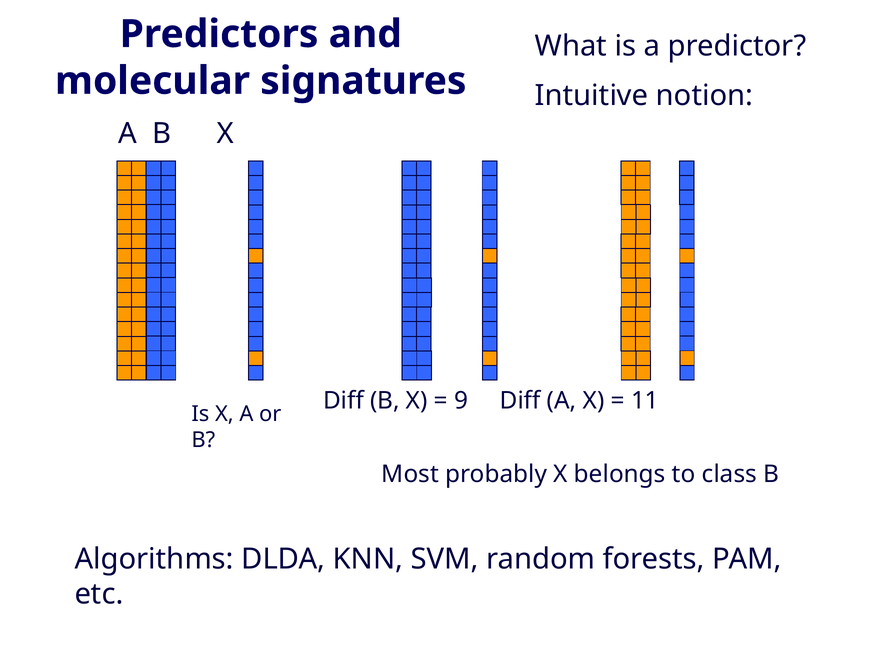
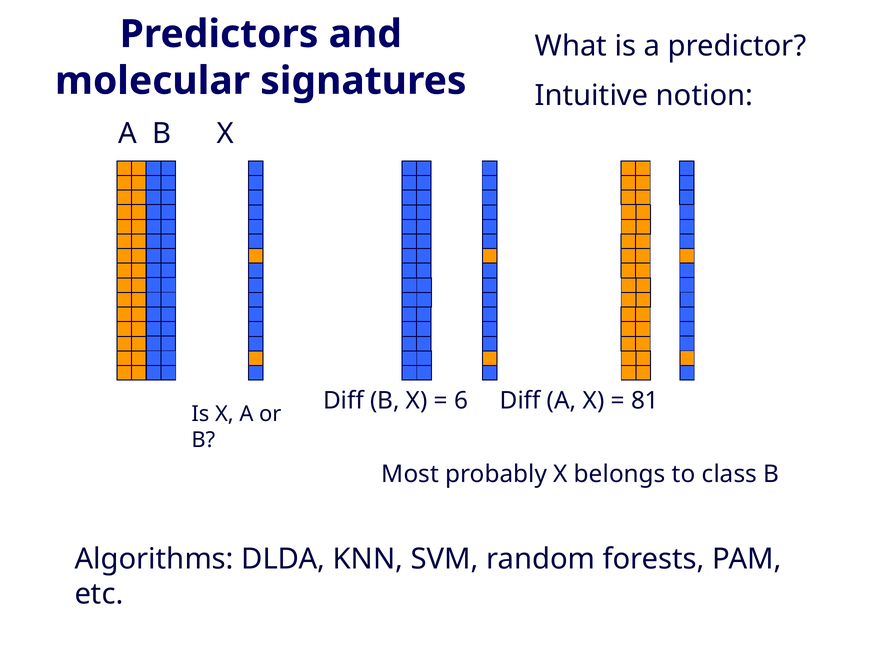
9: 9 -> 6 (461, 401)
11: 11 -> 81 (645, 401)
